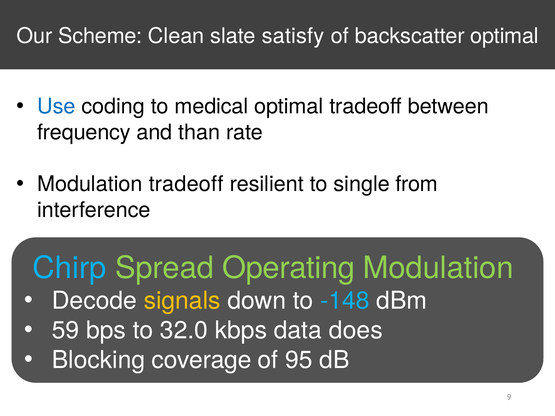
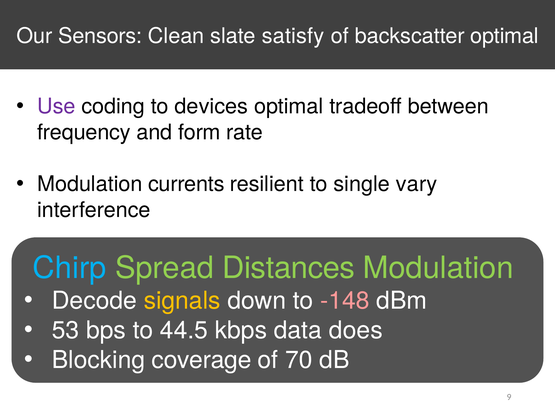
Scheme: Scheme -> Sensors (100, 36)
Use colour: blue -> purple (56, 106)
medical: medical -> devices (211, 106)
than: than -> form (199, 132)
Modulation tradeoff: tradeoff -> currents (186, 184)
from: from -> vary (417, 184)
Operating: Operating -> Distances (289, 268)
-148 colour: light blue -> pink (345, 301)
59: 59 -> 53 (66, 330)
32.0: 32.0 -> 44.5 (184, 330)
95: 95 -> 70 (299, 360)
